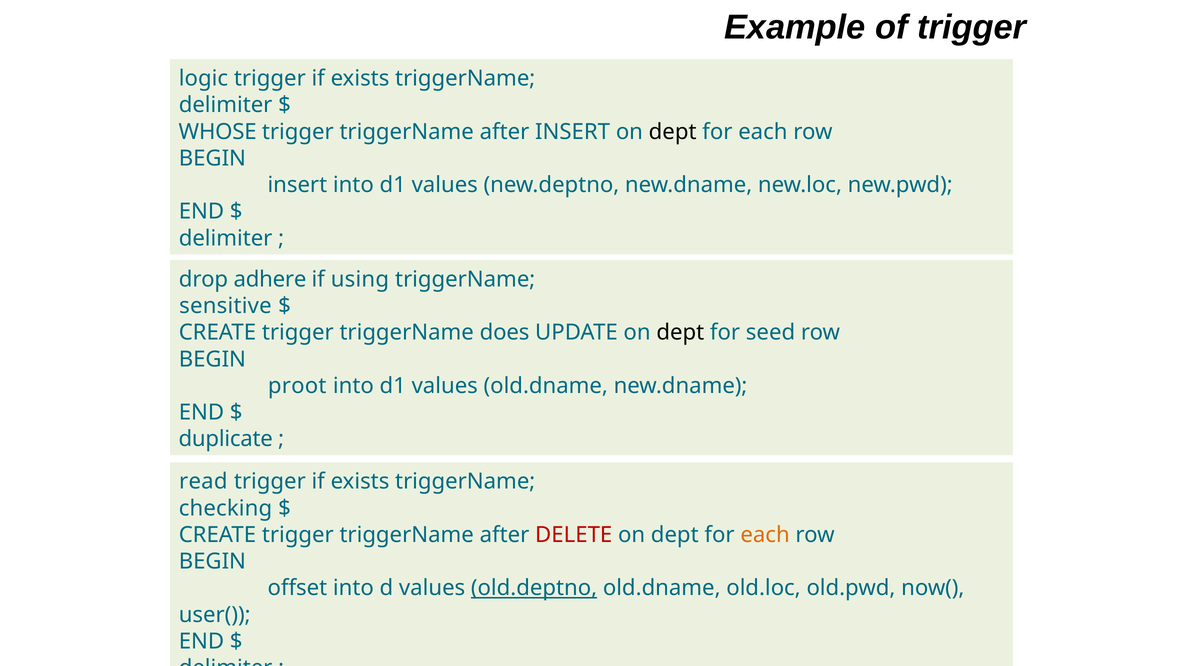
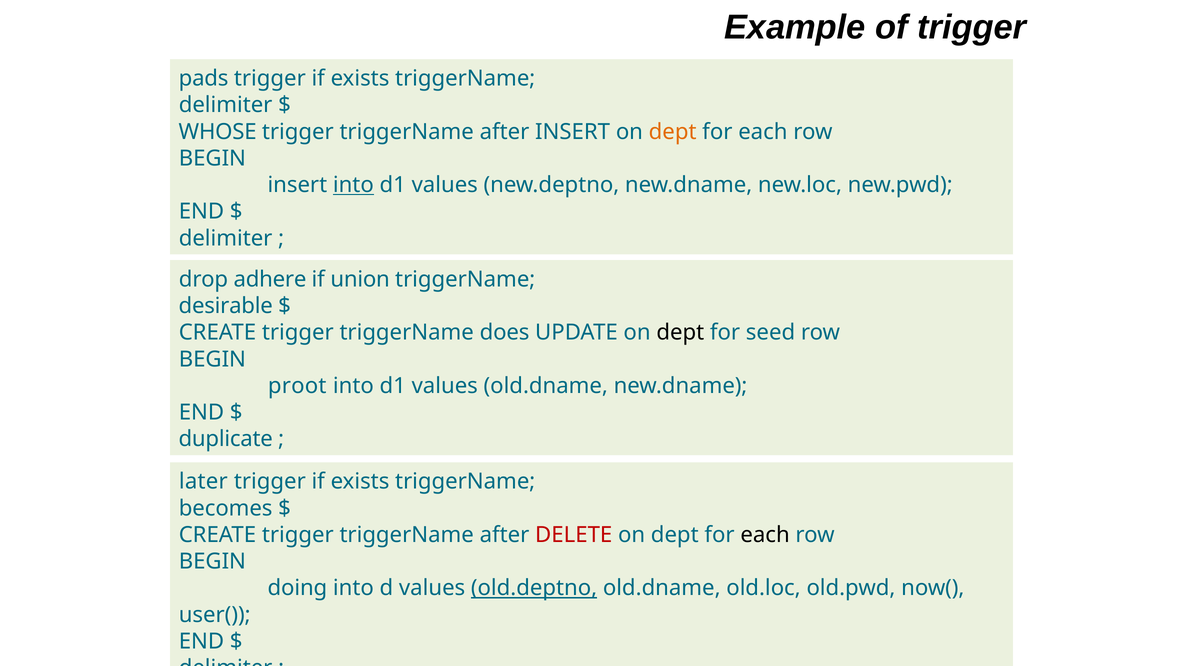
logic: logic -> pads (204, 78)
dept colour: black -> orange (673, 132)
into underline: none -> present (353, 185)
using: using -> union (360, 279)
sensitive: sensitive -> desirable (226, 306)
read: read -> later (203, 481)
checking: checking -> becomes (226, 508)
each colour: orange -> black (765, 535)
offset: offset -> doing (297, 588)
